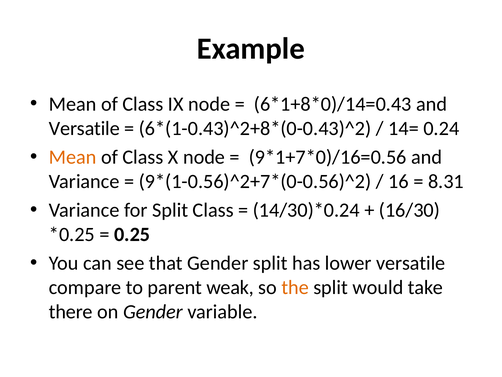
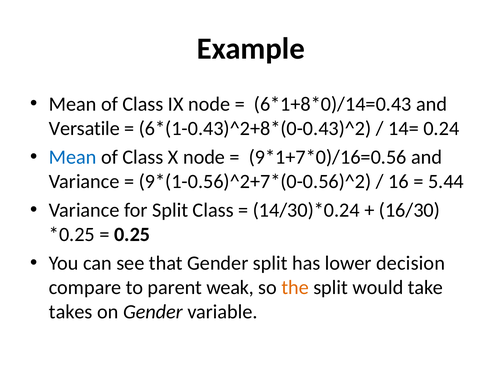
Mean colour: orange -> blue (73, 157)
8.31: 8.31 -> 5.44 (446, 181)
lower versatile: versatile -> decision (411, 263)
there: there -> takes (71, 311)
